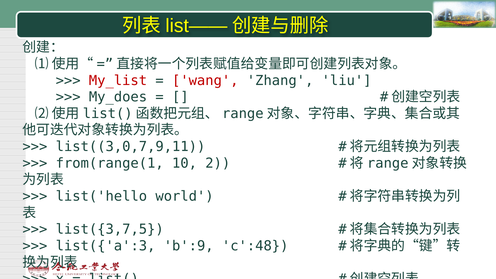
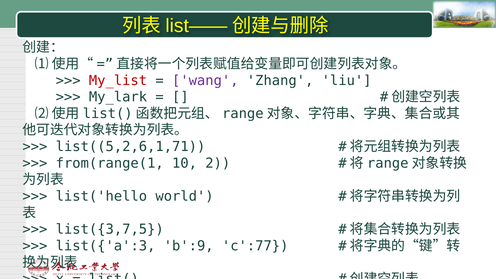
wang colour: red -> purple (205, 80)
My_does: My_does -> My_lark (118, 97)
list((3,0,7,9,11: list((3,0,7,9,11 -> list((5,2,6,1,71 (131, 147)
c':48: c':48 -> c':77 (255, 246)
